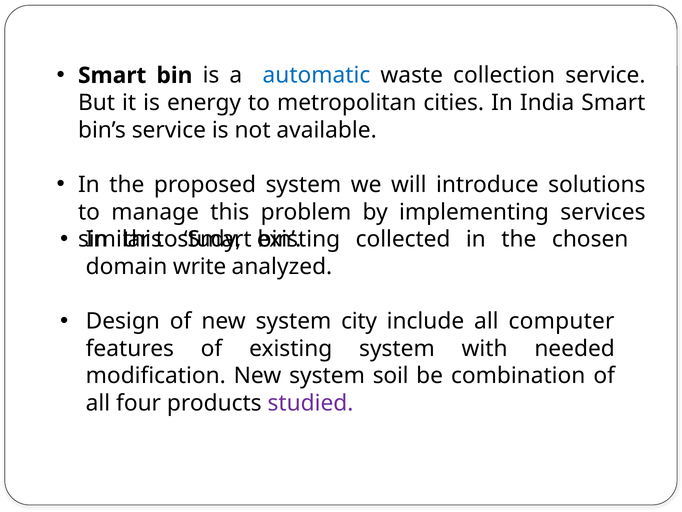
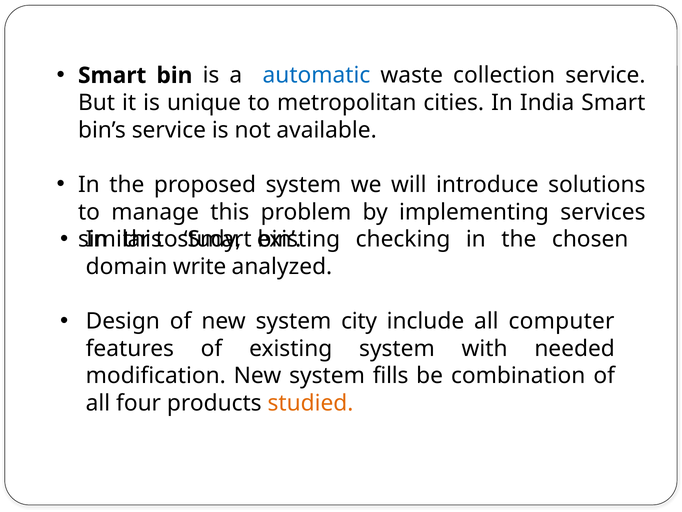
energy: energy -> unique (204, 103)
collected: collected -> checking (403, 239)
soil: soil -> fills (391, 376)
studied colour: purple -> orange (310, 403)
